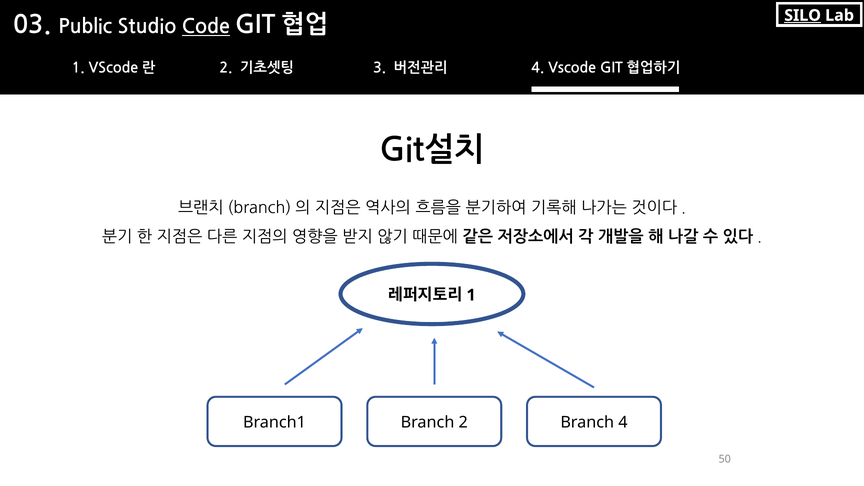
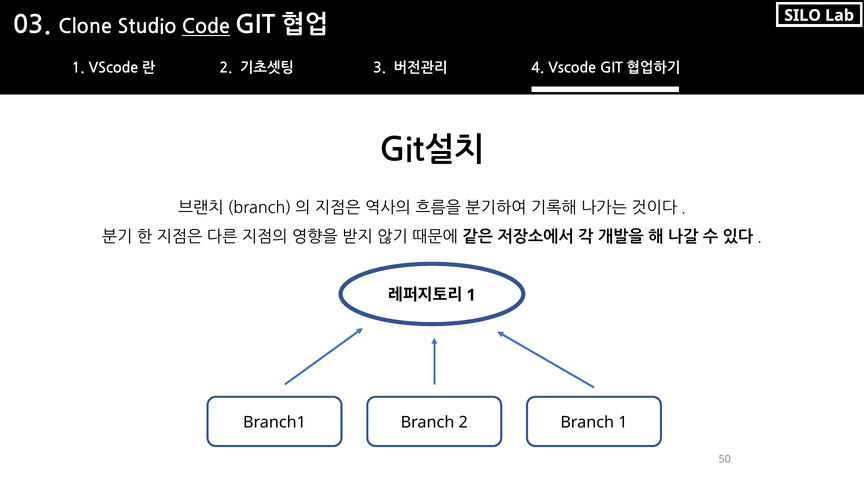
SILO underline: present -> none (803, 15)
Public: Public -> Clone (85, 27)
Branch 4: 4 -> 1 (623, 423)
